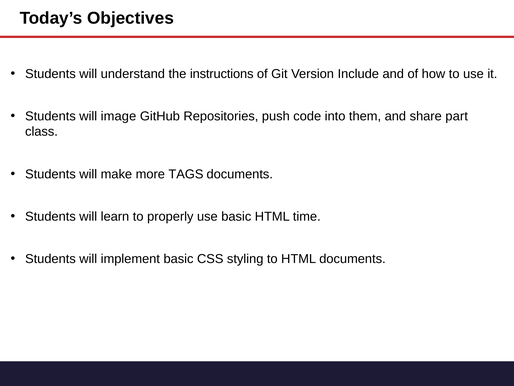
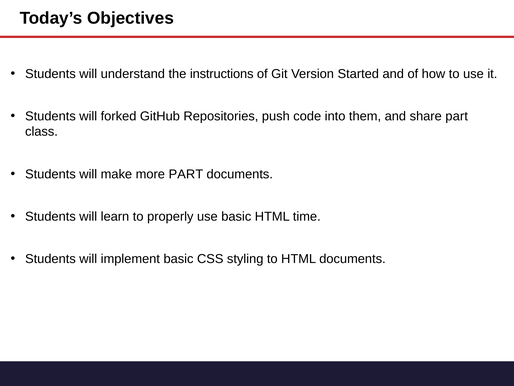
Include: Include -> Started (358, 74)
image: image -> forked (119, 116)
more TAGS: TAGS -> PART (186, 174)
